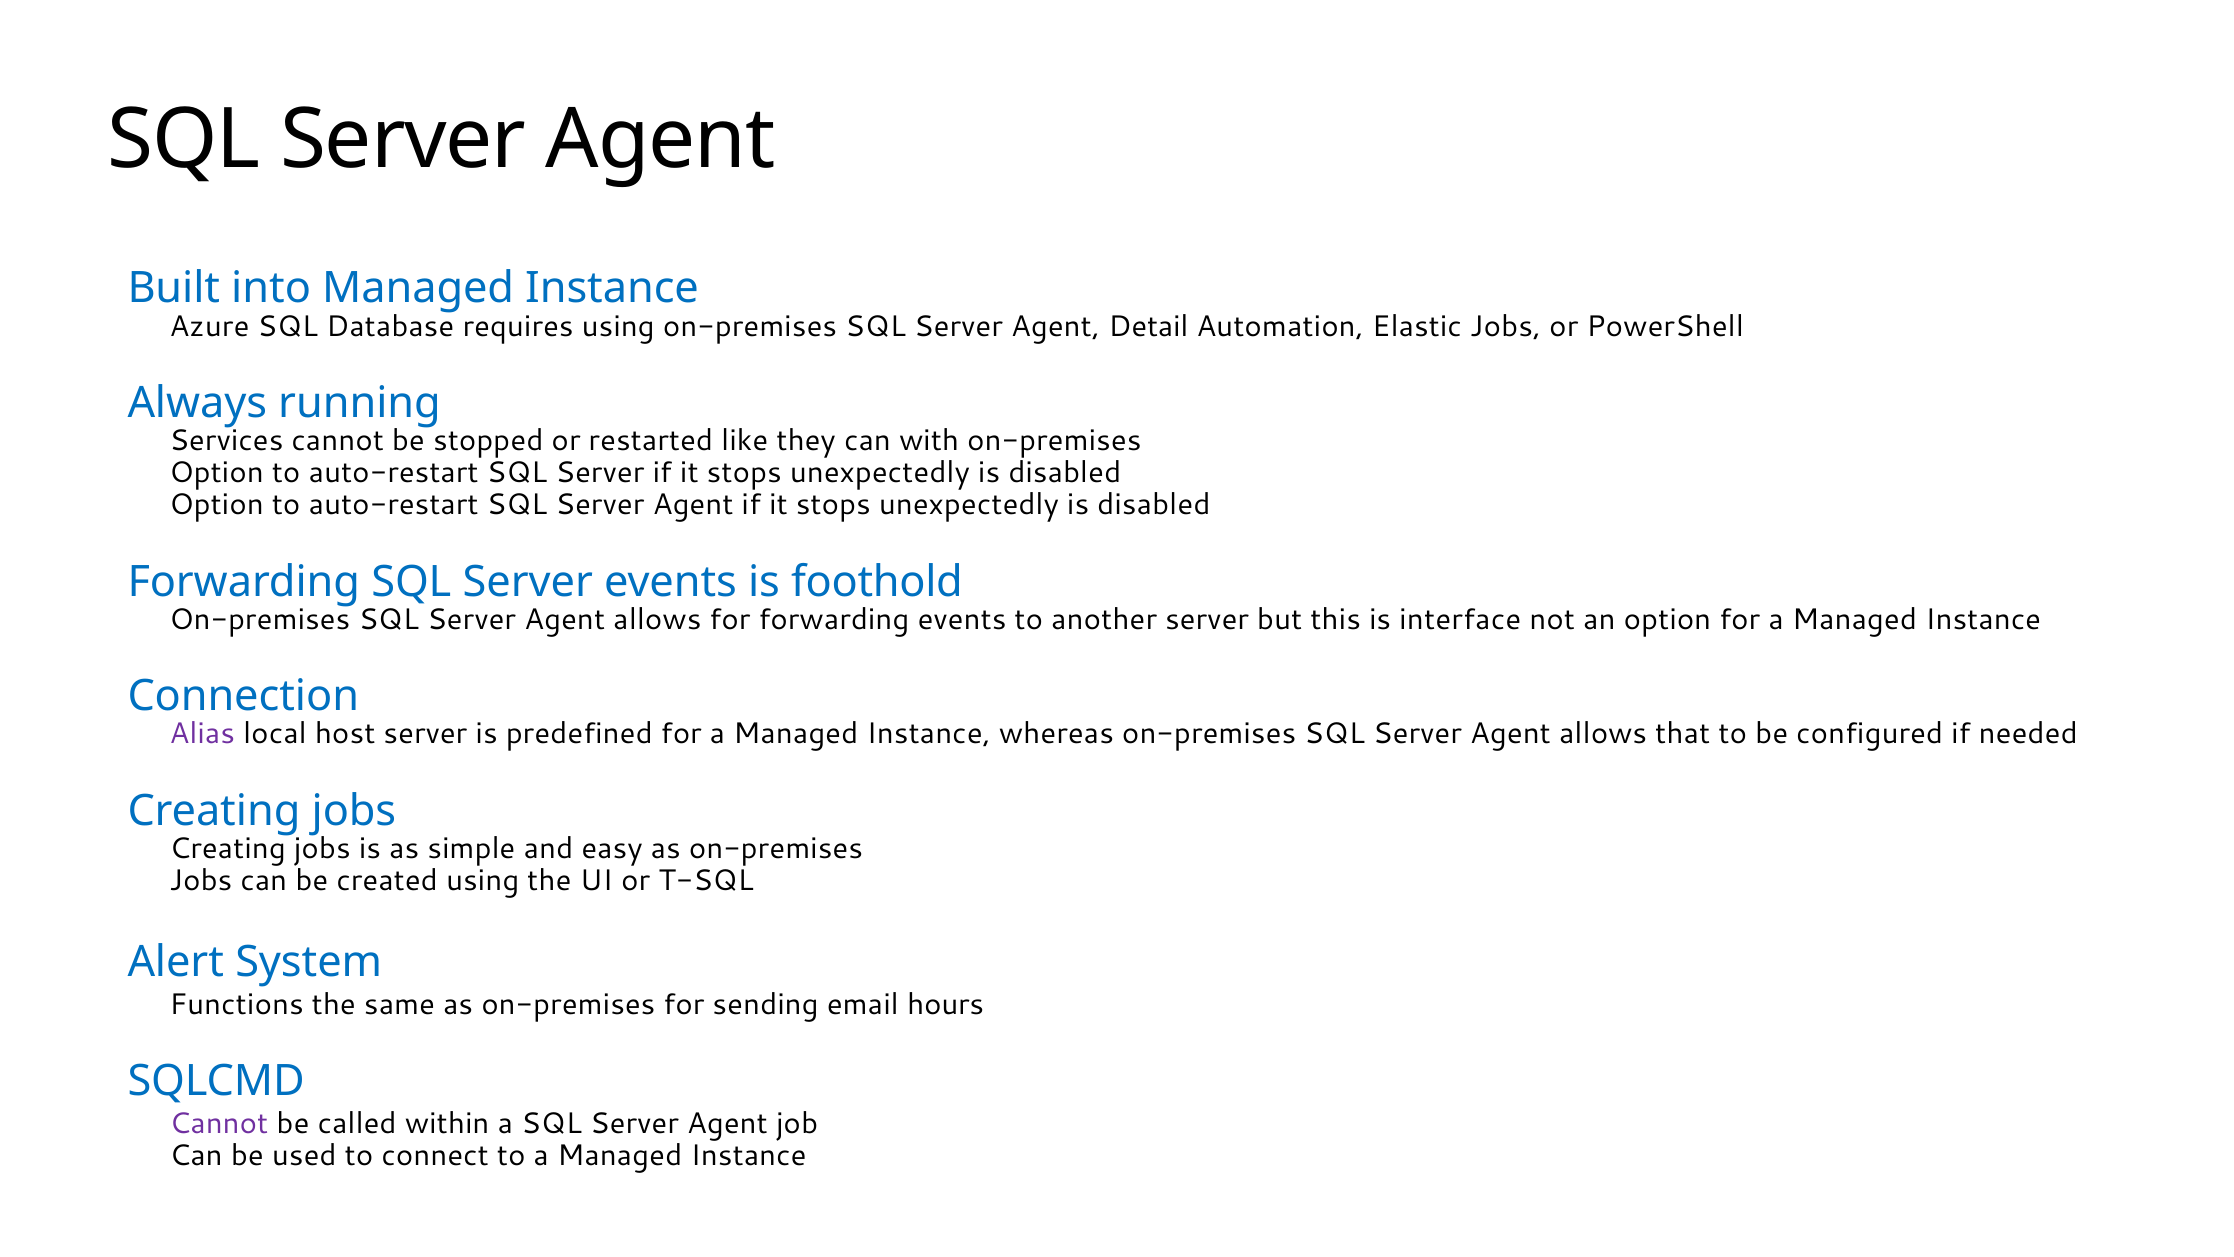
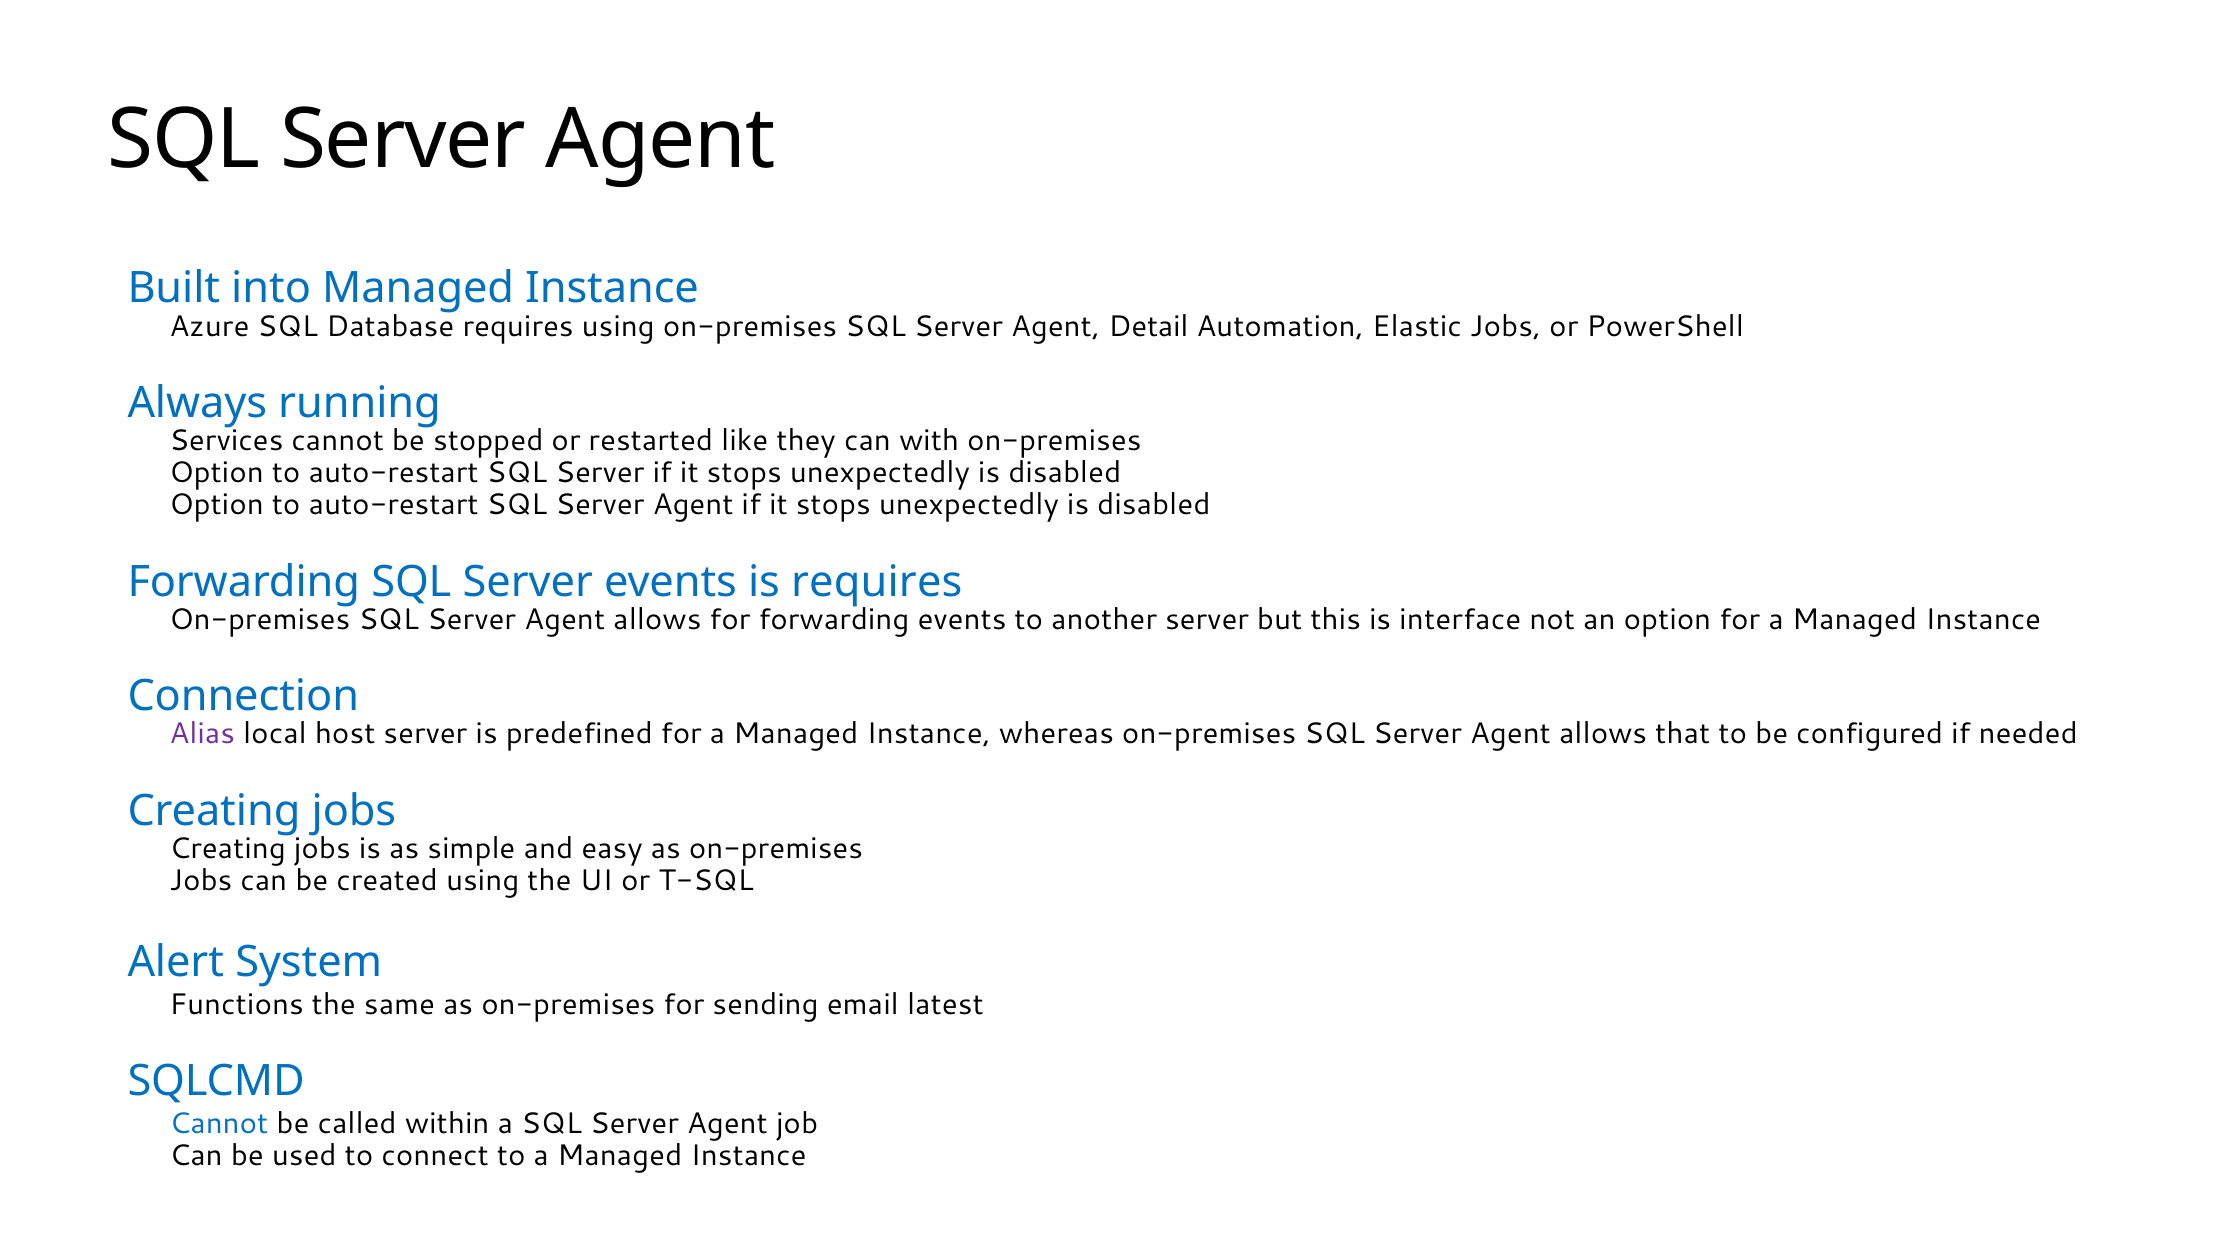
is foothold: foothold -> requires (877, 582)
hours: hours -> latest (945, 1004)
Cannot colour: purple -> blue (219, 1123)
